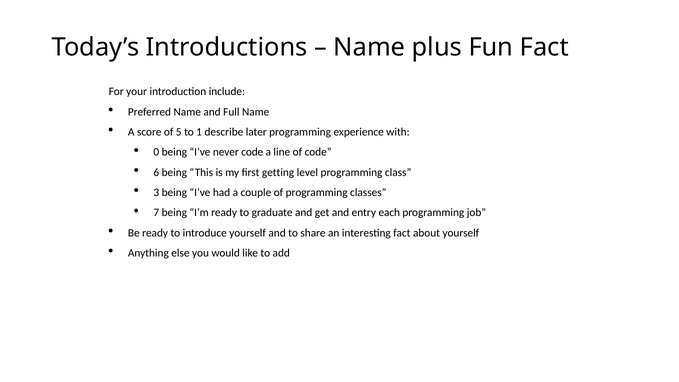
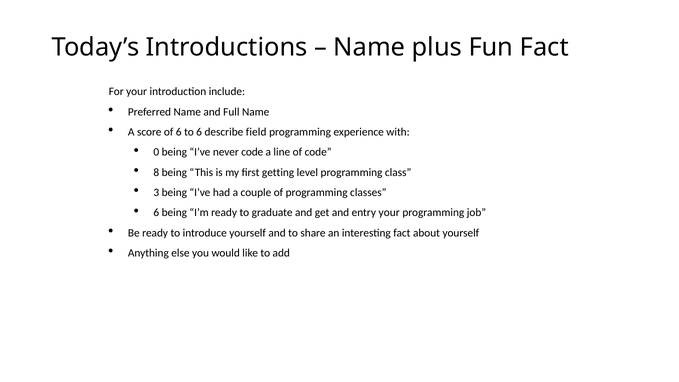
of 5: 5 -> 6 (179, 132)
to 1: 1 -> 6 (199, 132)
later: later -> field (256, 132)
6: 6 -> 8 (156, 172)
7: 7 -> 6 (156, 213)
entry each: each -> your (389, 213)
